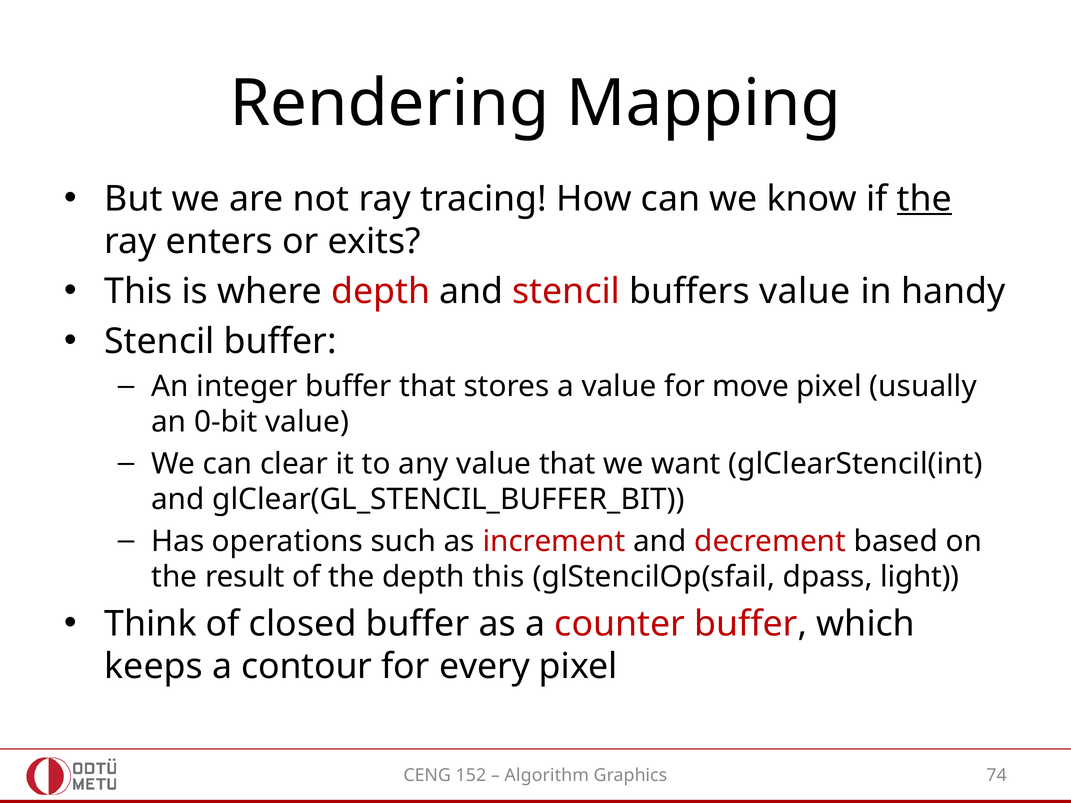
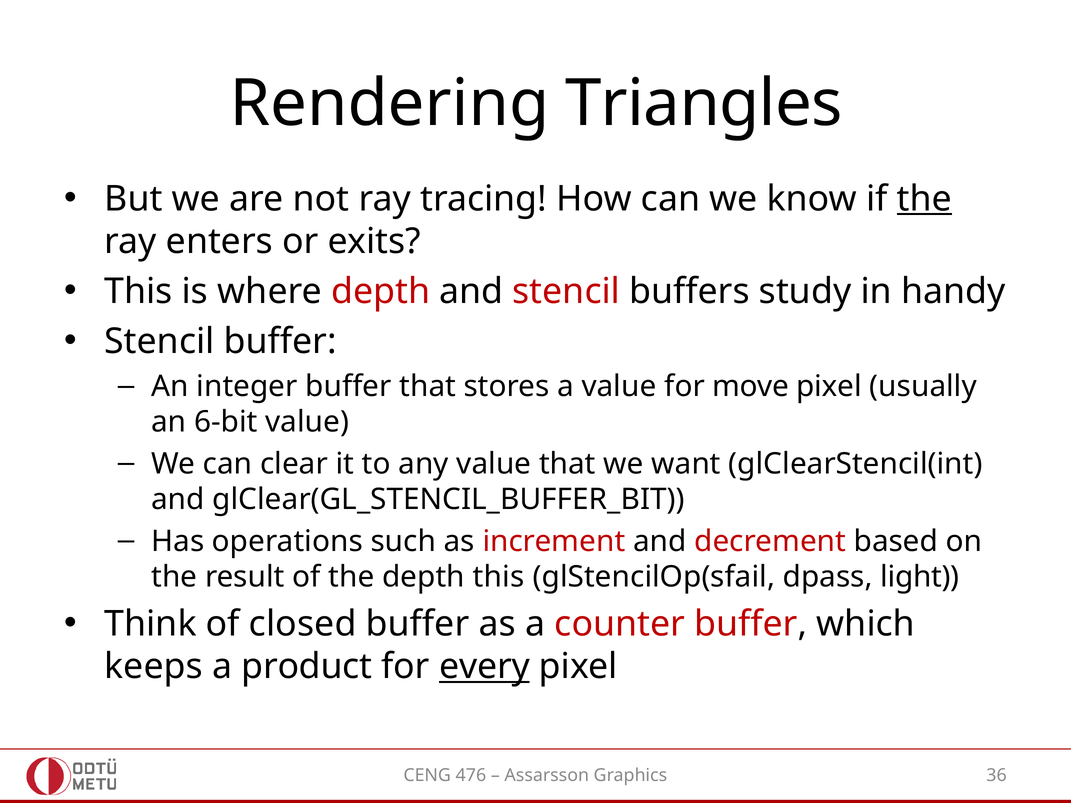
Mapping: Mapping -> Triangles (704, 104)
buffers value: value -> study (805, 292)
0-bit: 0-bit -> 6-bit (226, 422)
contour: contour -> product (307, 667)
every underline: none -> present (484, 667)
152: 152 -> 476 (471, 776)
Algorithm: Algorithm -> Assarsson (547, 776)
74: 74 -> 36 (997, 776)
